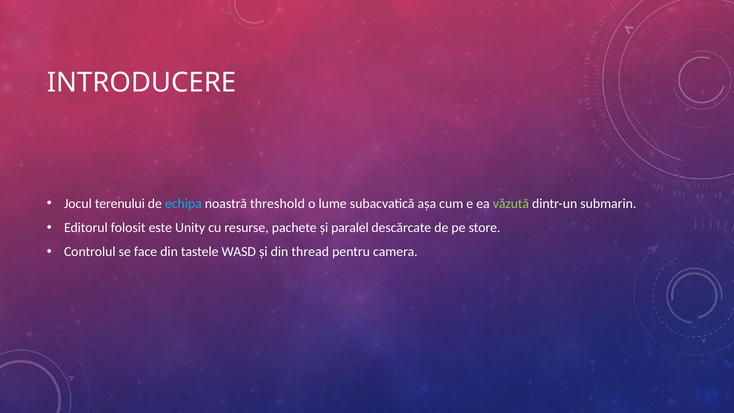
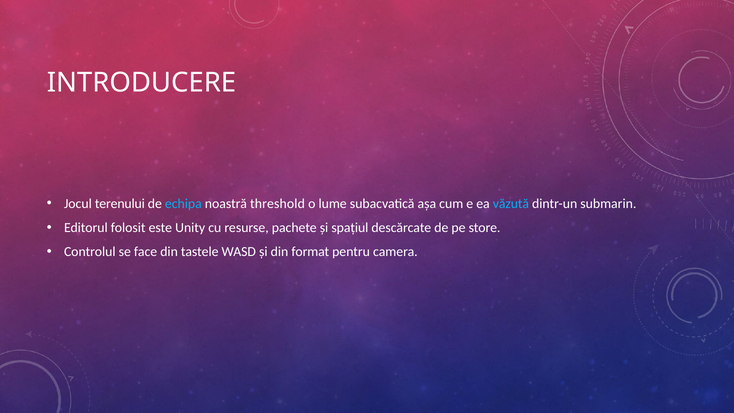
văzută colour: light green -> light blue (511, 203)
paralel: paralel -> spațiul (350, 228)
thread: thread -> format (310, 252)
